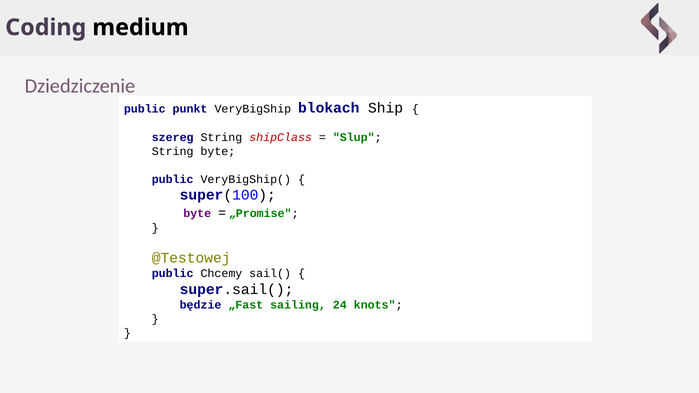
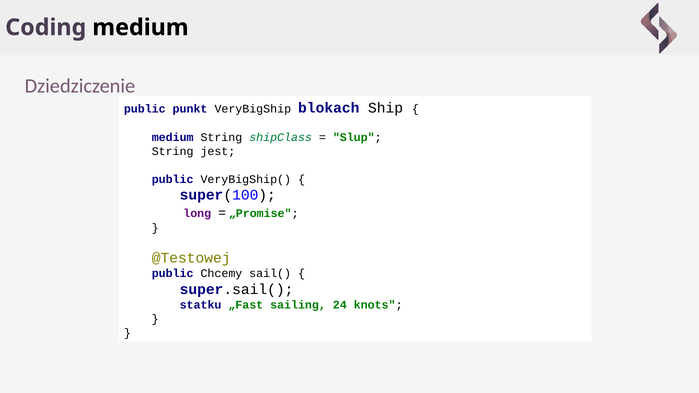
szereg: szereg -> medium (173, 137)
shipClass colour: red -> green (281, 137)
String byte: byte -> jest (218, 151)
byte: byte -> long (197, 214)
będzie: będzie -> statku (201, 305)
